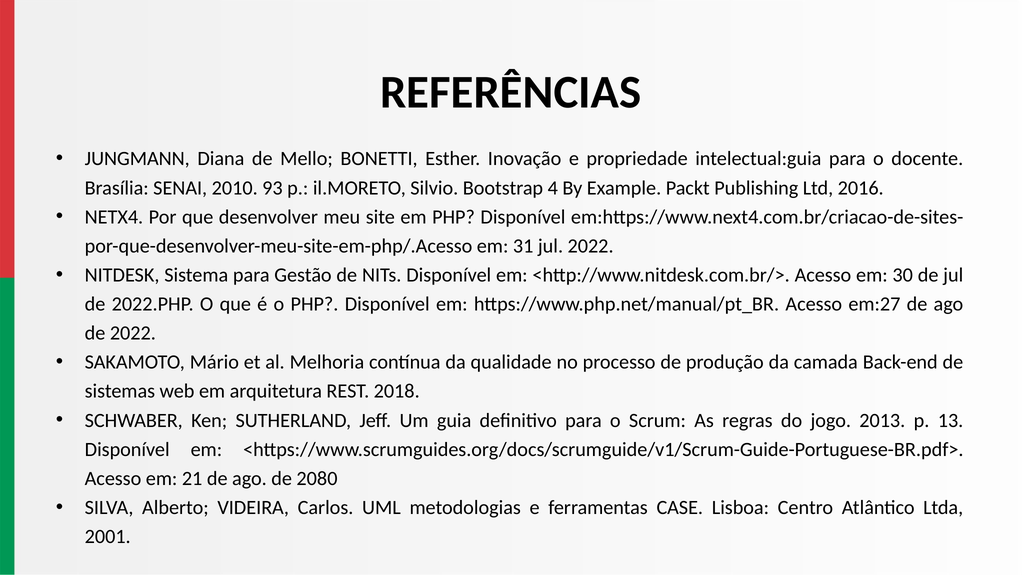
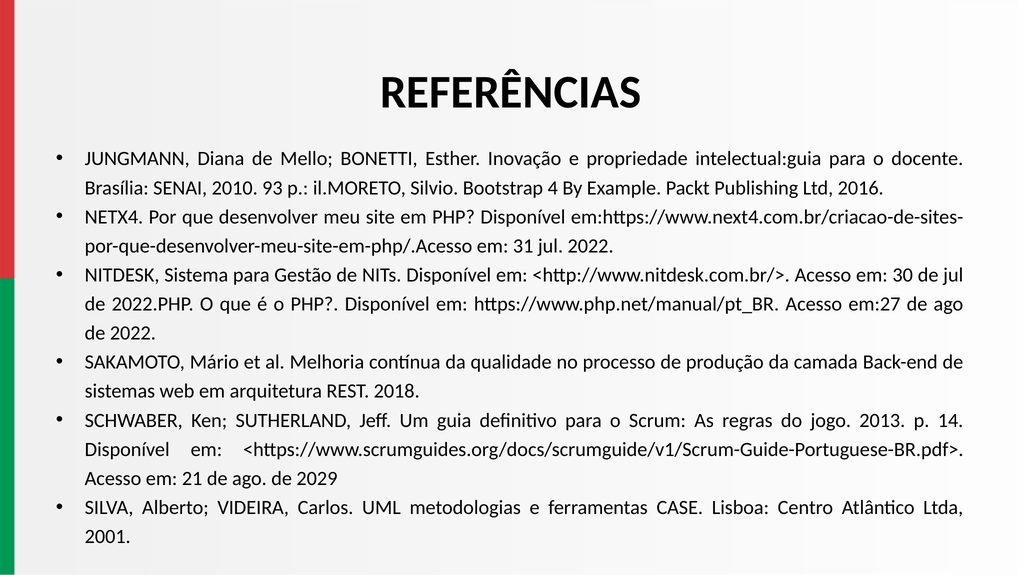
13: 13 -> 14 (951, 420)
2080: 2080 -> 2029 (317, 478)
